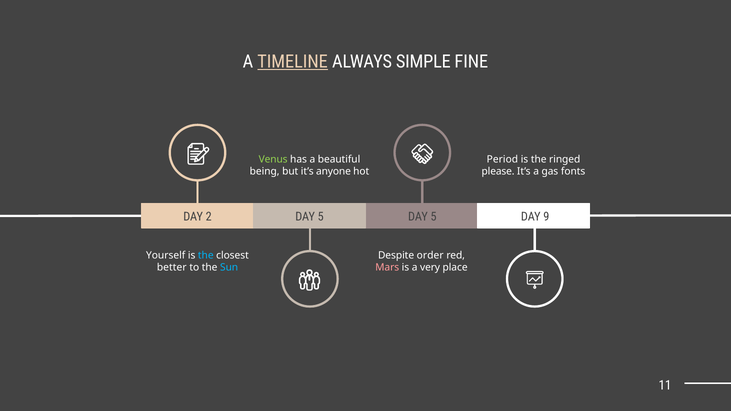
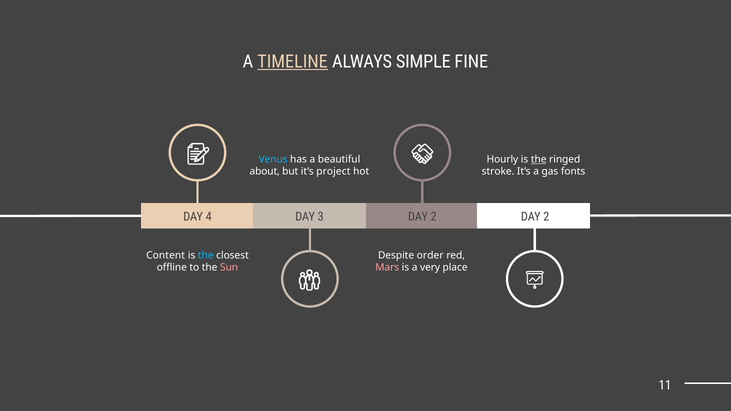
Venus colour: light green -> light blue (273, 160)
Period: Period -> Hourly (502, 160)
the underline: none -> present (539, 160)
being: being -> about (265, 172)
anyone: anyone -> project (333, 172)
please: please -> stroke (498, 172)
2: 2 -> 4 (209, 217)
5: 5 -> 3 (321, 217)
5: 5 -> 2 (434, 217)
9: 9 -> 2 (546, 217)
Yourself: Yourself -> Content (166, 255)
better: better -> offline (172, 268)
Sun colour: light blue -> pink (229, 268)
